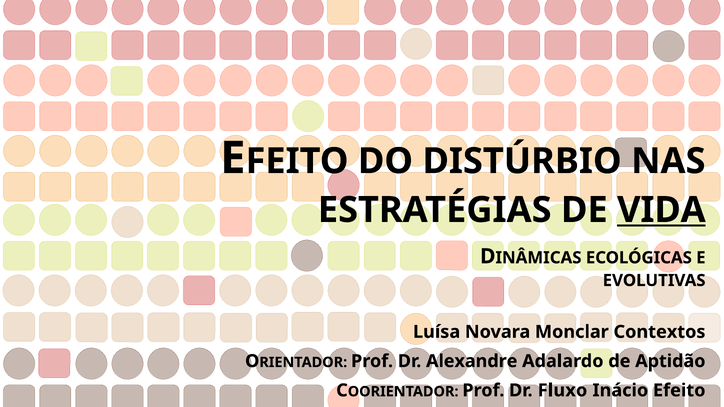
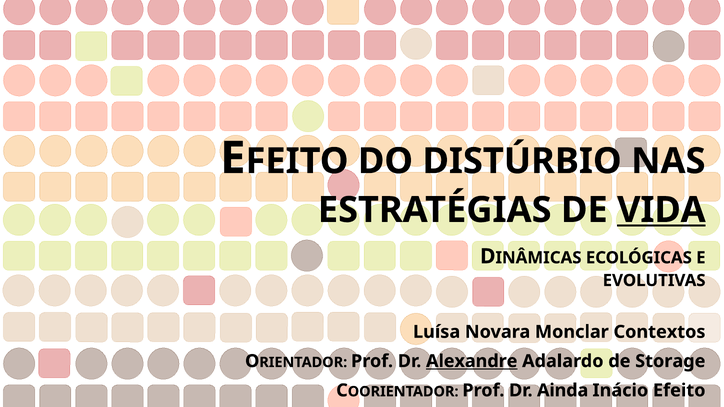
Alexandre underline: none -> present (472, 361)
Aptidão: Aptidão -> Storage (670, 361)
Fluxo: Fluxo -> Ainda (563, 391)
